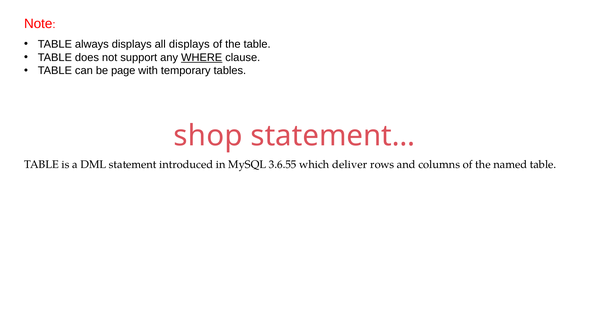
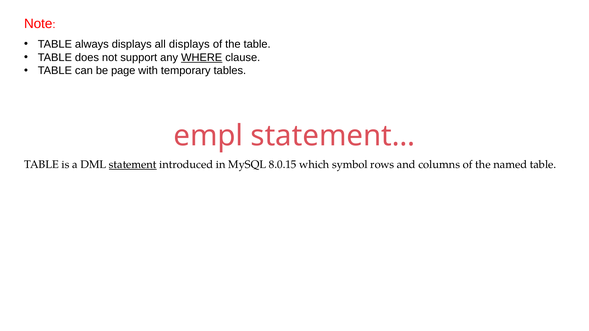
shop: shop -> empl (208, 136)
statement underline: none -> present (133, 165)
3.6.55: 3.6.55 -> 8.0.15 (283, 165)
deliver: deliver -> symbol (350, 165)
